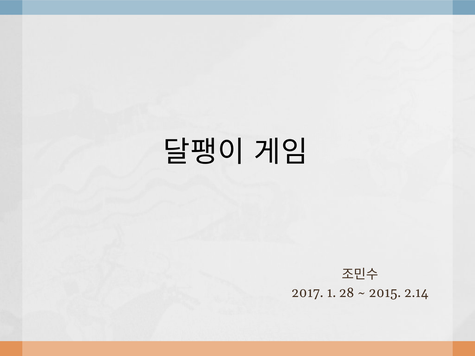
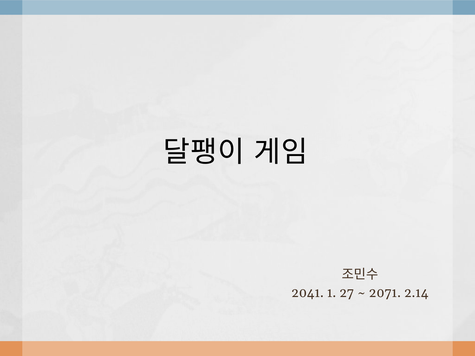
2017: 2017 -> 2041 (308, 293)
28: 28 -> 27 (347, 293)
2015: 2015 -> 2071 (385, 293)
